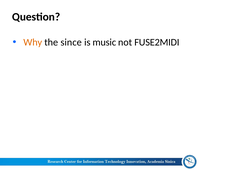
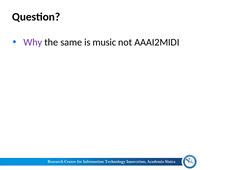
Why colour: orange -> purple (33, 42)
since: since -> same (71, 42)
FUSE2MIDI: FUSE2MIDI -> AAAI2MIDI (157, 42)
